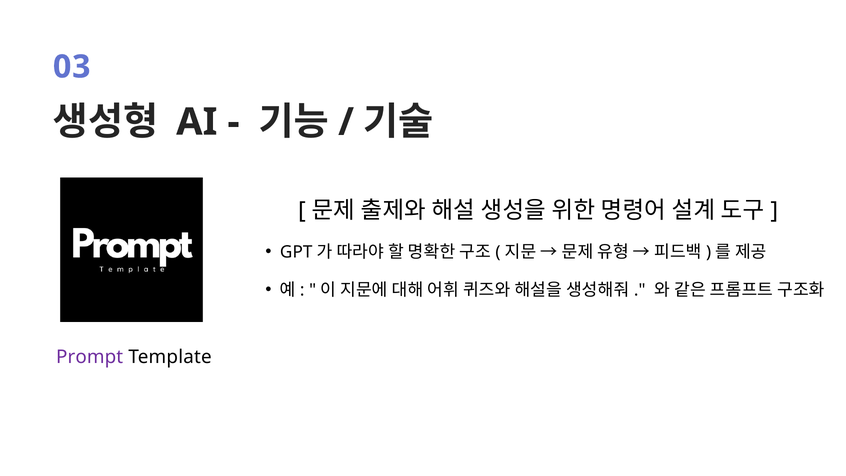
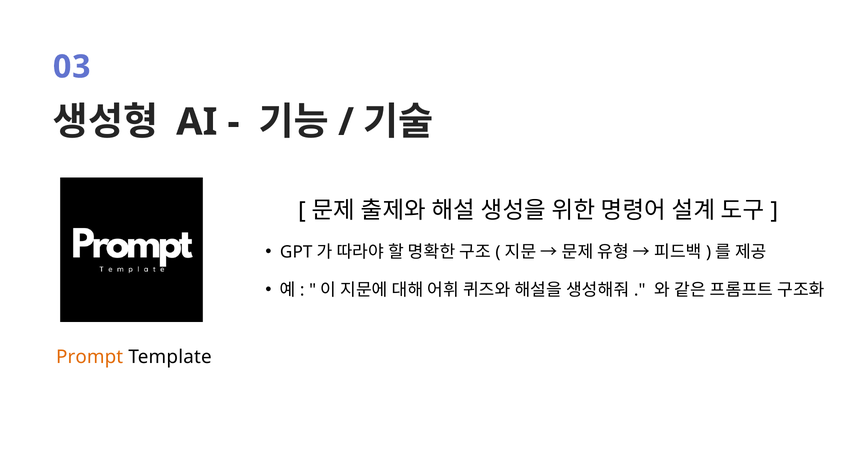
Prompt colour: purple -> orange (90, 357)
